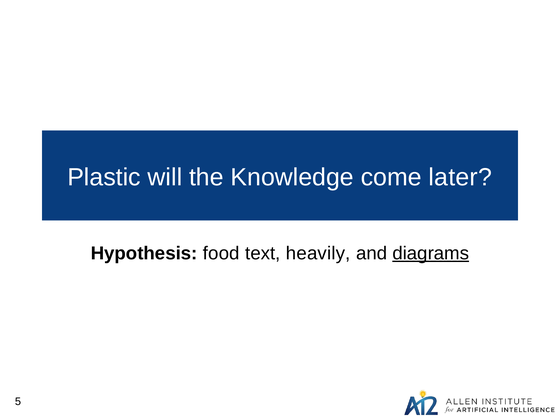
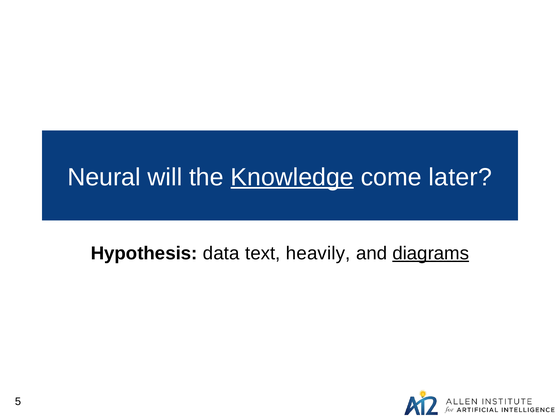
Plastic: Plastic -> Neural (104, 177)
Knowledge underline: none -> present (292, 177)
food: food -> data (221, 253)
